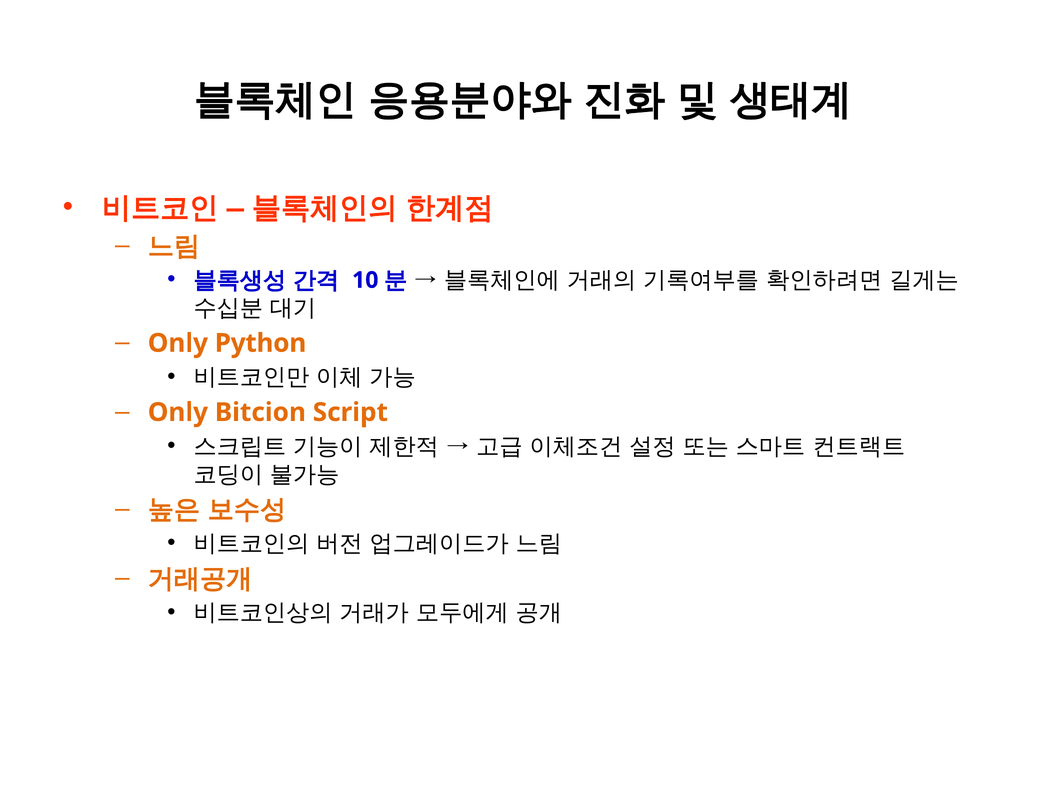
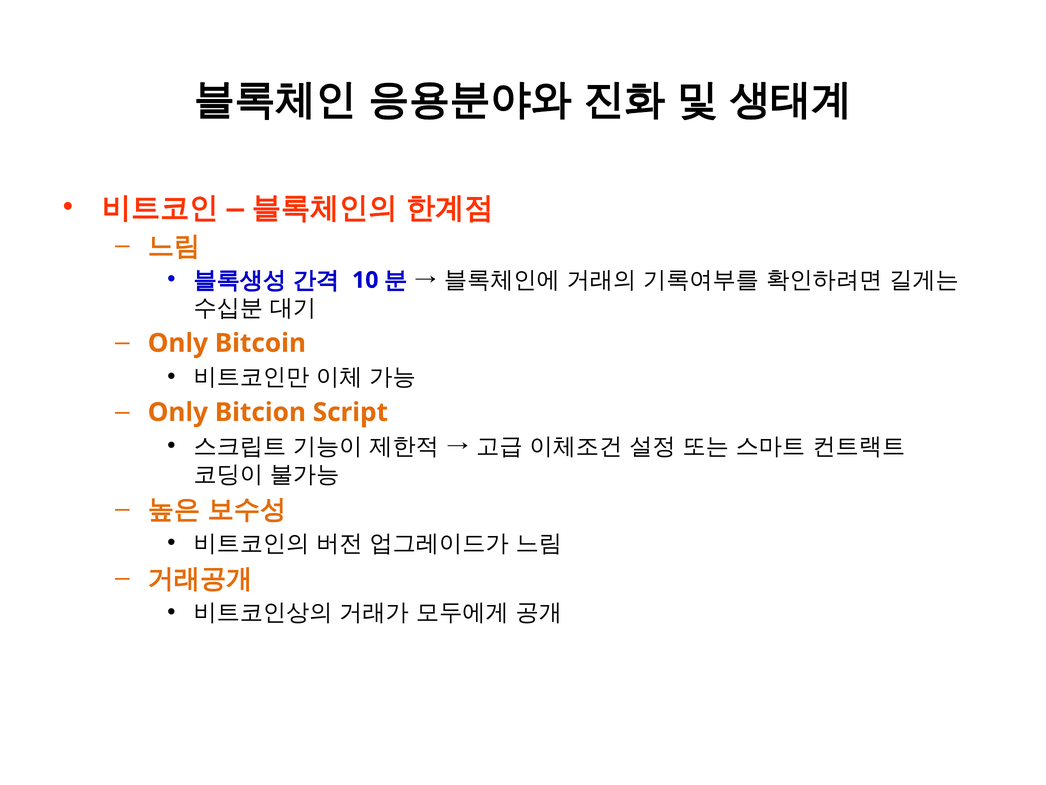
Python: Python -> Bitcoin (260, 343)
